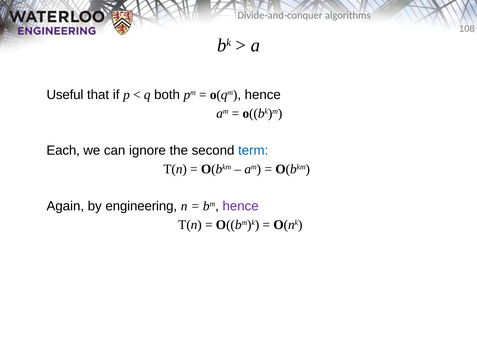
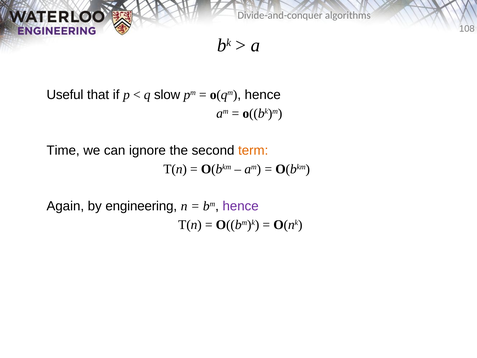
both: both -> slow (167, 95)
Each: Each -> Time (63, 150)
term colour: blue -> orange (253, 150)
